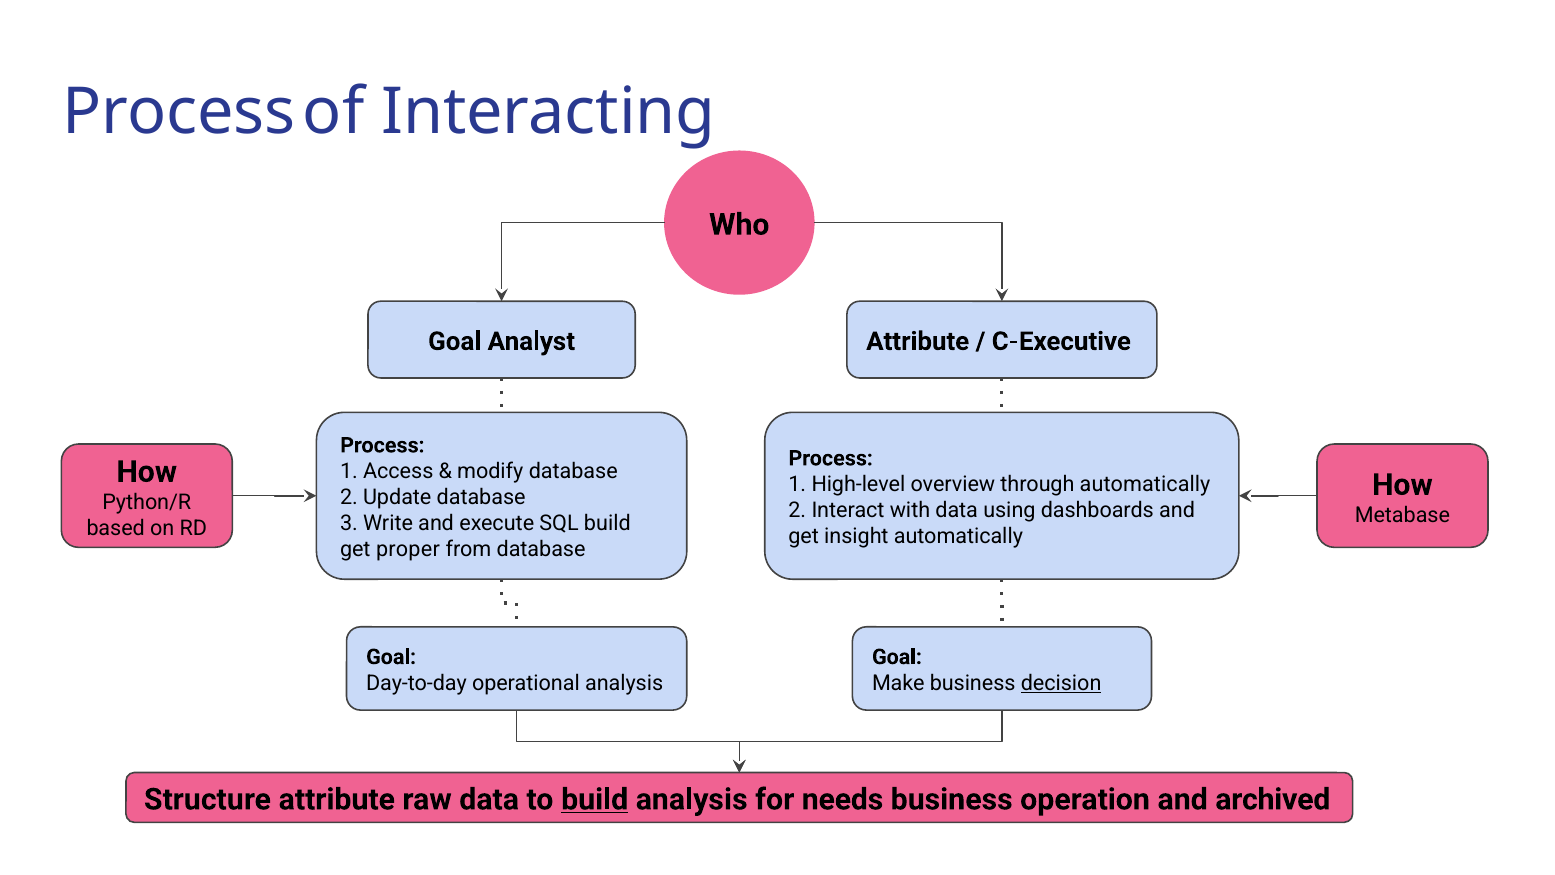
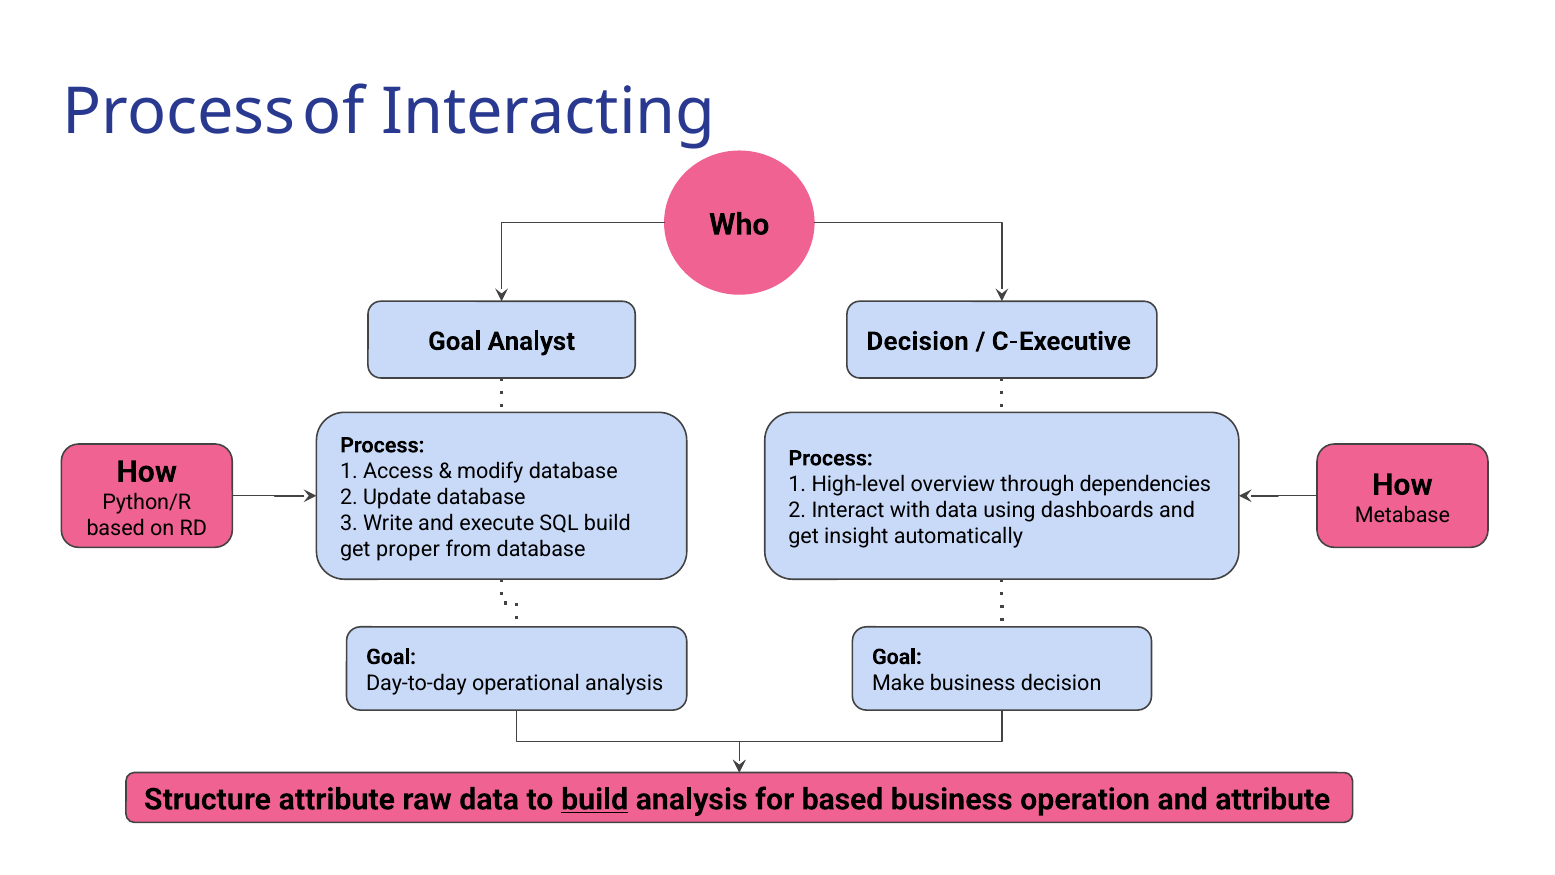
Attribute: Attribute -> Decision (918, 341)
through automatically: automatically -> dependencies (1145, 484)
decision underline: present -> none (1061, 683)
for needs: needs -> based (842, 799)
and archived: archived -> attribute (1273, 799)
